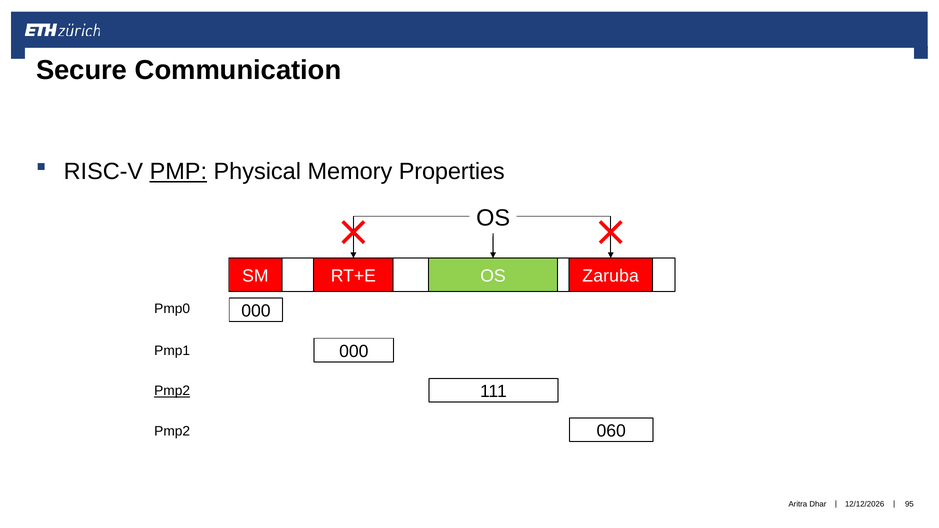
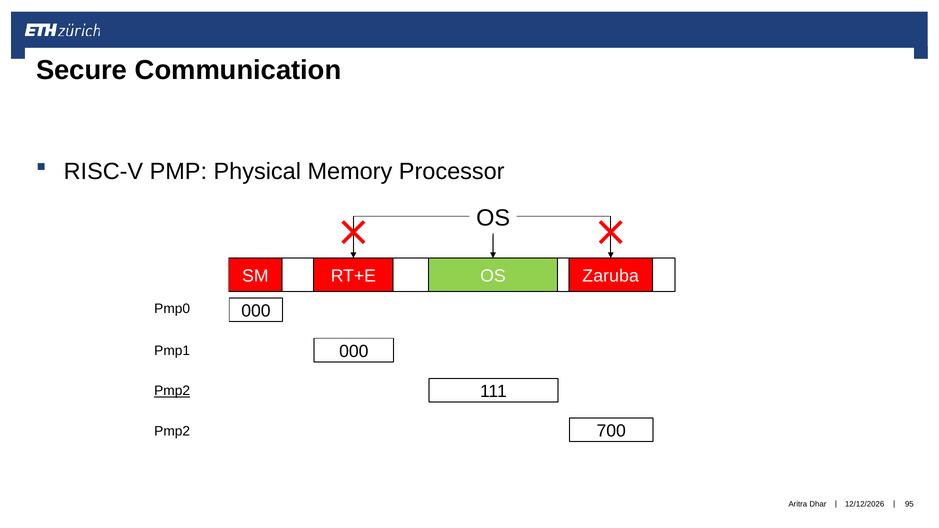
PMP underline: present -> none (178, 172)
Properties: Properties -> Processor (452, 172)
060: 060 -> 700 (611, 431)
